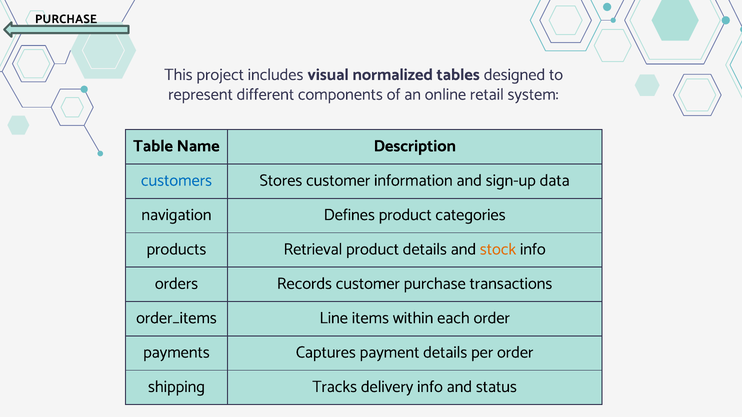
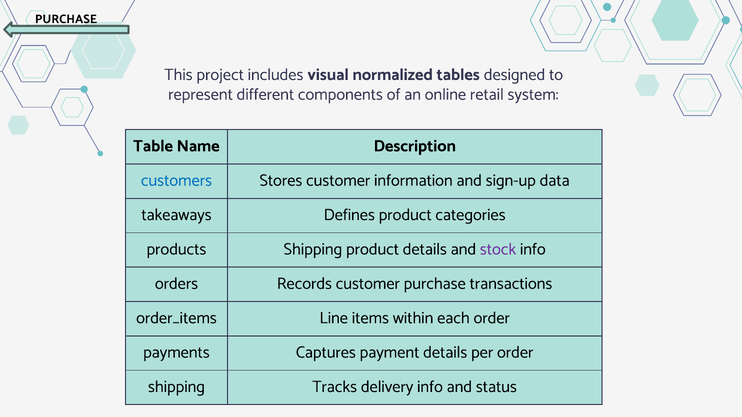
navigation: navigation -> takeaways (176, 215)
products Retrieval: Retrieval -> Shipping (313, 249)
stock colour: orange -> purple (498, 249)
